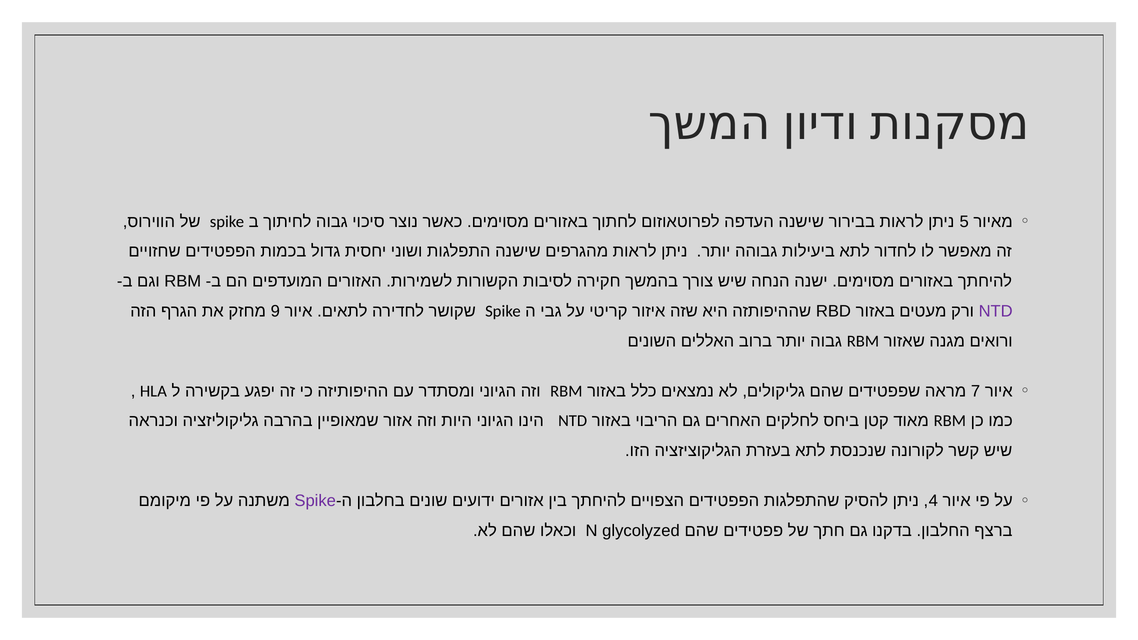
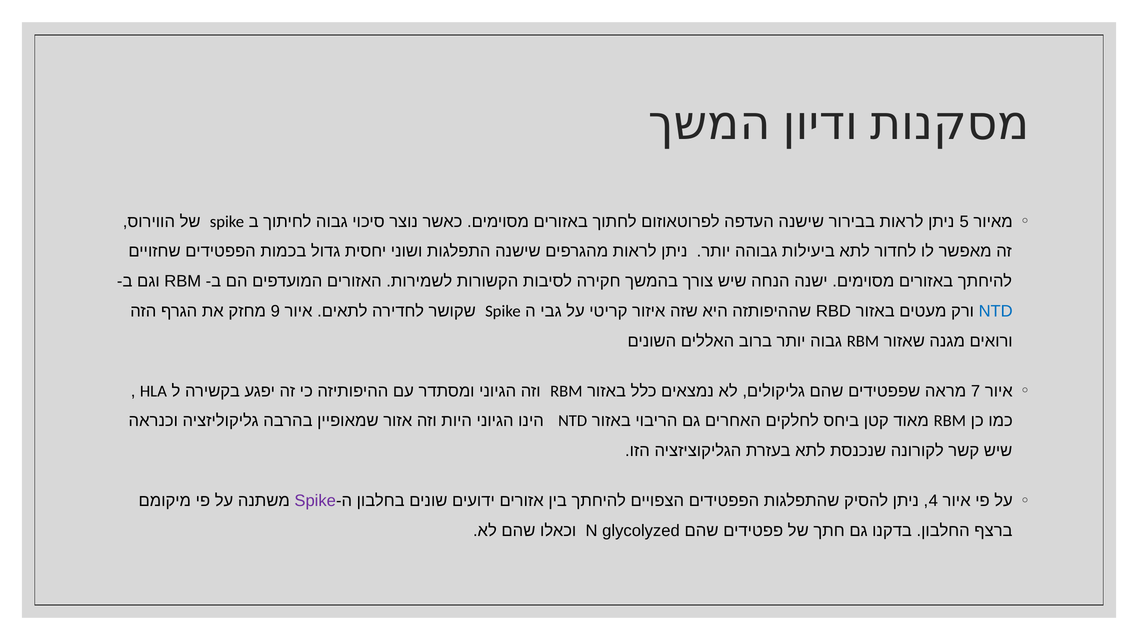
NTD colour: purple -> blue (996, 311)
